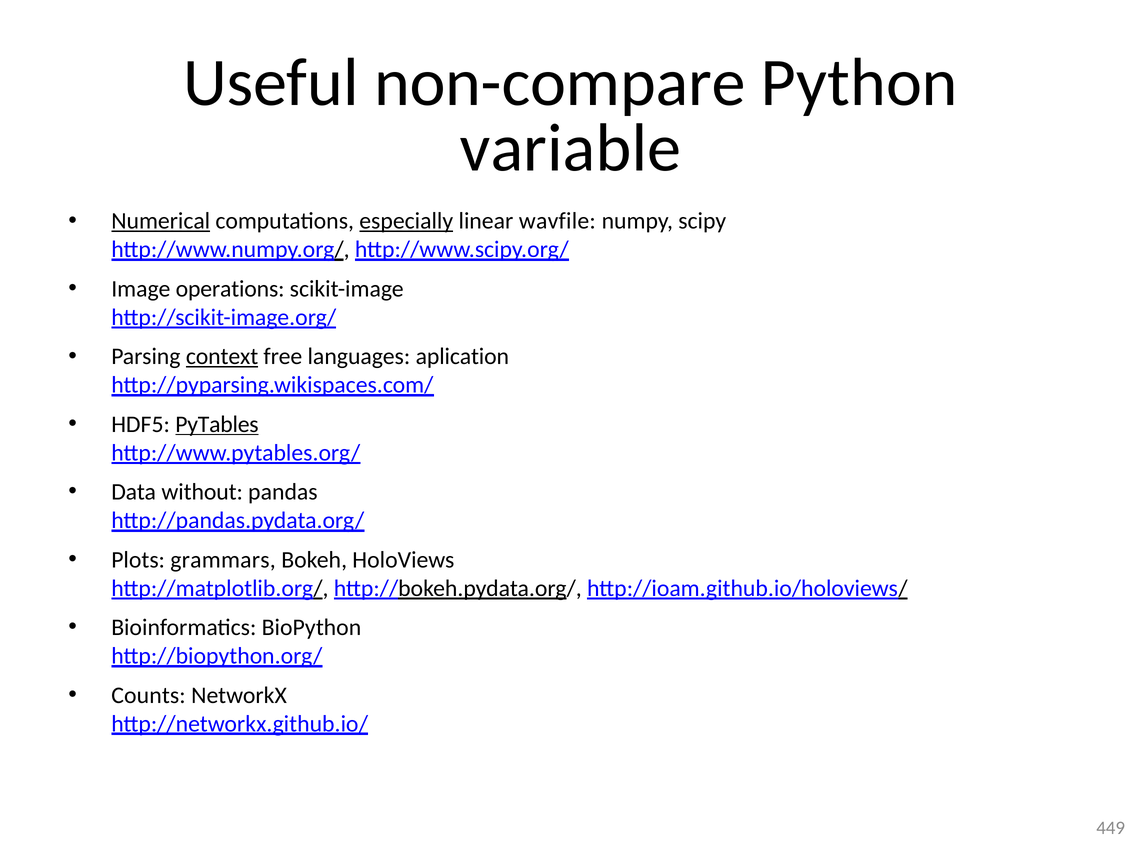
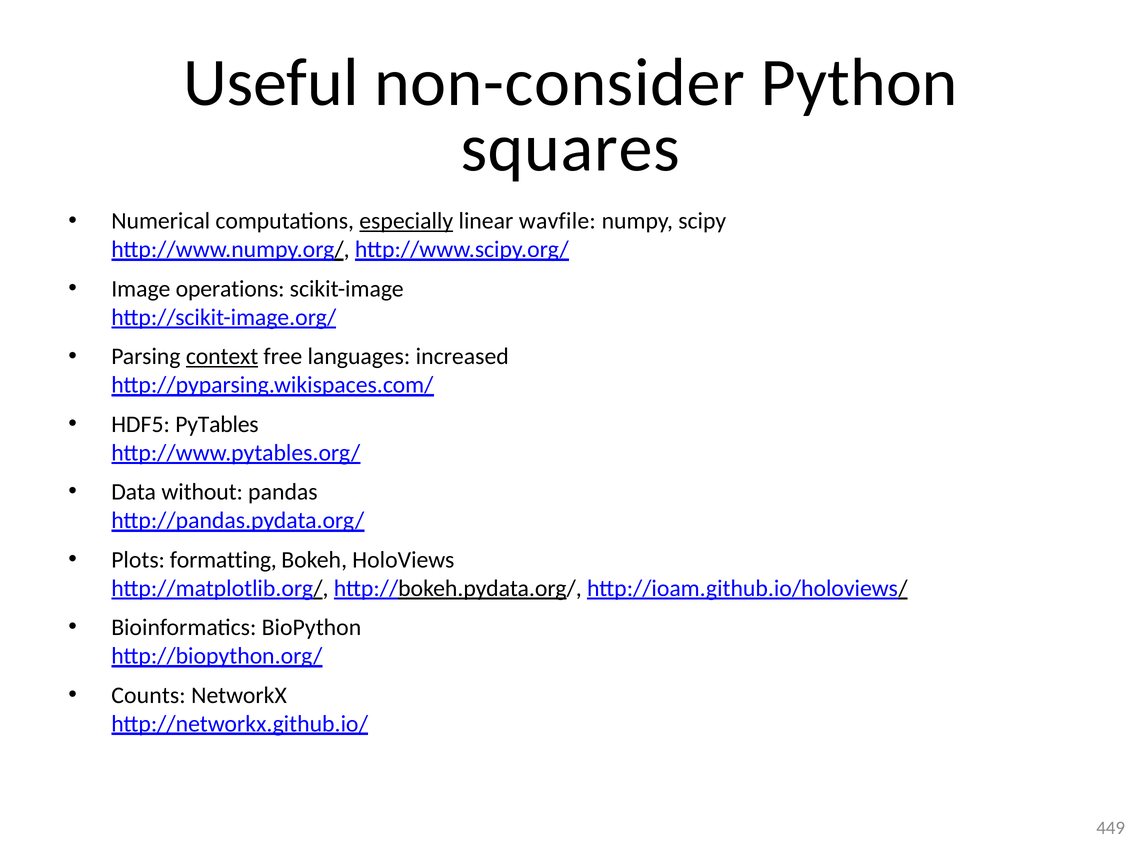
non-compare: non-compare -> non-consider (559, 83)
variable: variable -> squares (570, 148)
Numerical underline: present -> none (161, 221)
aplication: aplication -> increased (462, 357)
PyTables underline: present -> none (217, 425)
grammars: grammars -> formatting (223, 560)
